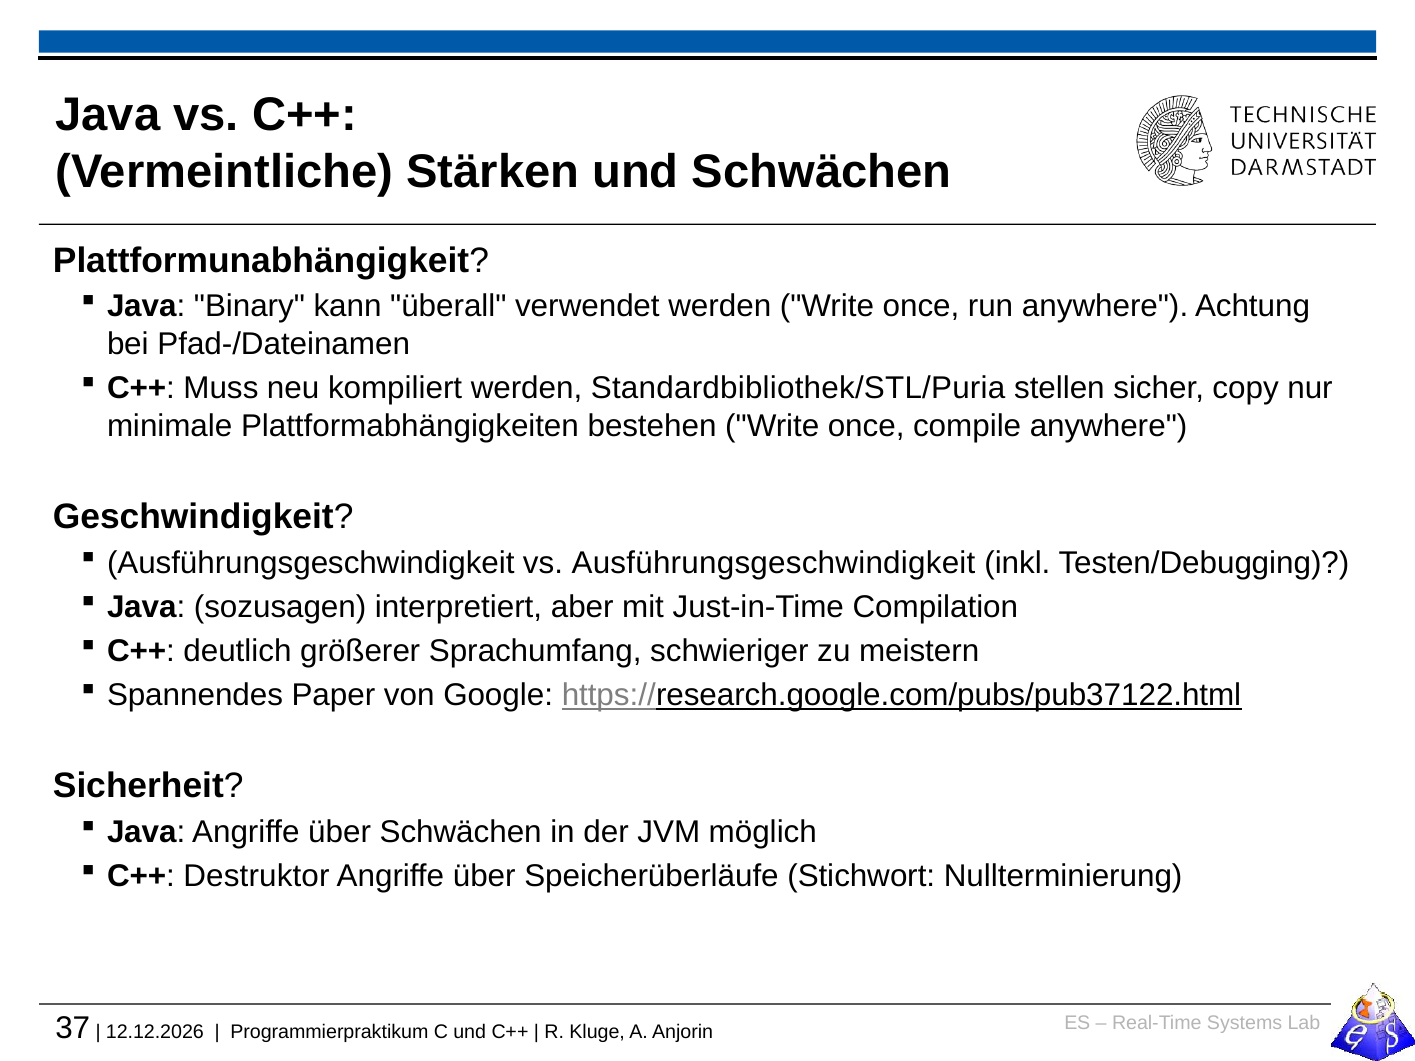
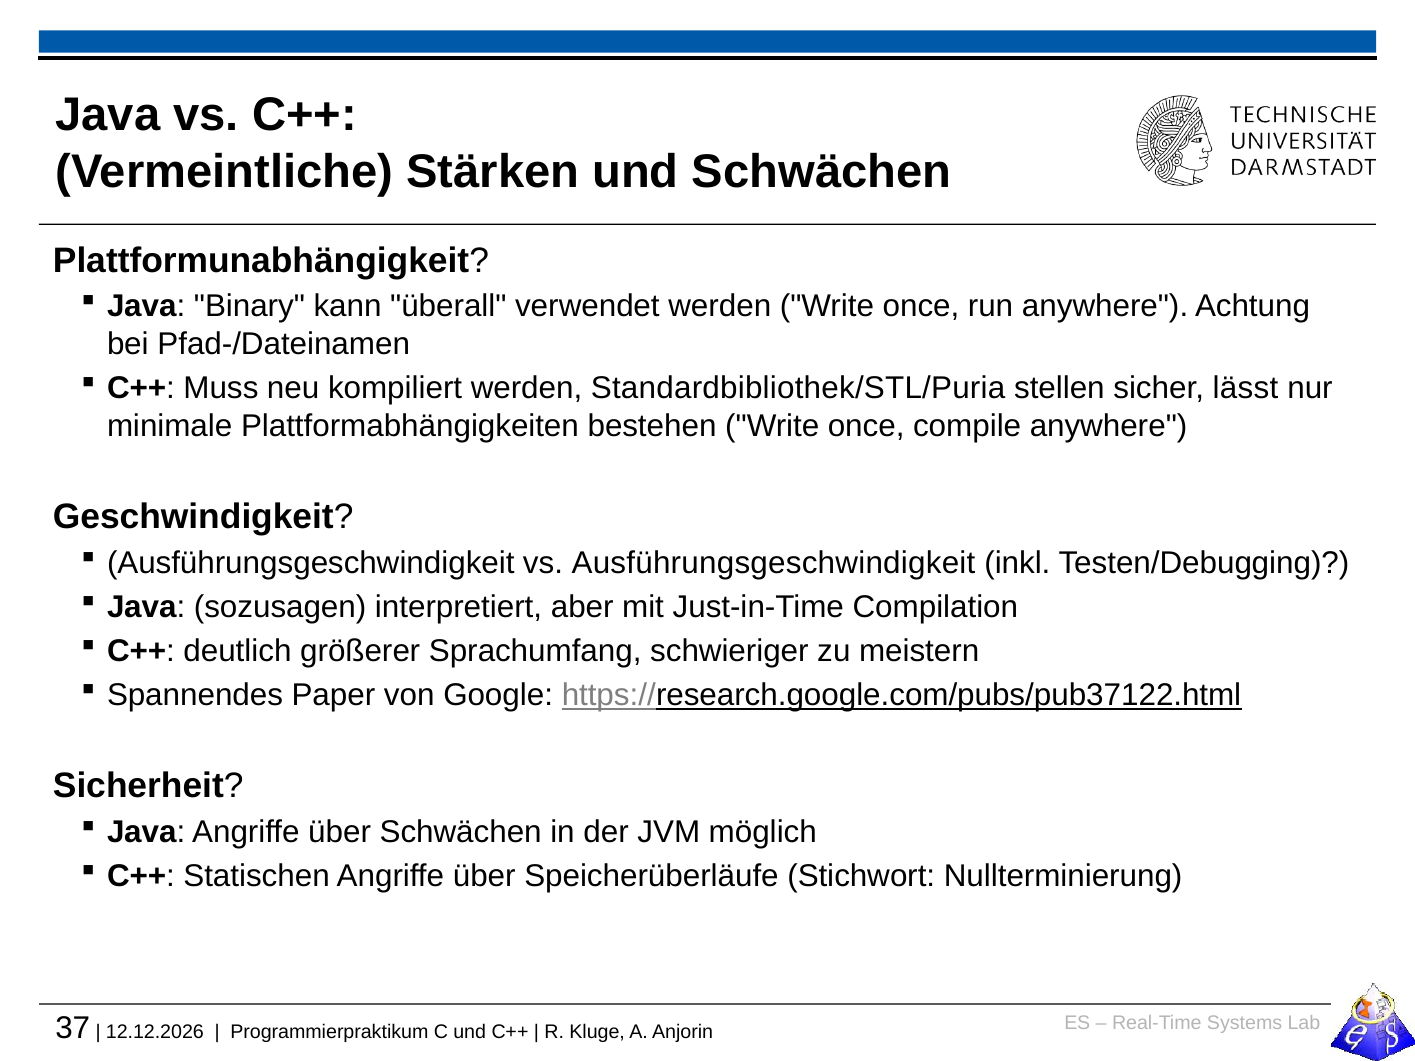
copy: copy -> lässt (1245, 388)
Destruktor: Destruktor -> Statischen (257, 876)
